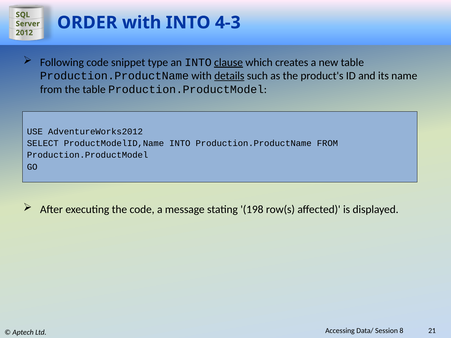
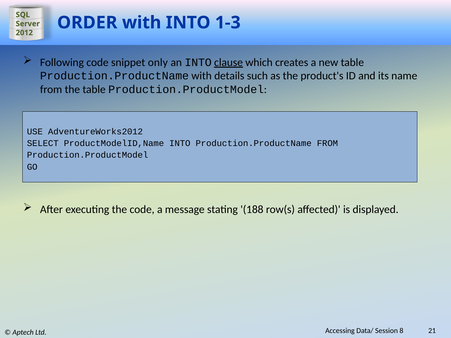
4-3: 4-3 -> 1-3 (228, 23)
type: type -> only (158, 62)
details underline: present -> none (229, 76)
198: 198 -> 188 (252, 210)
